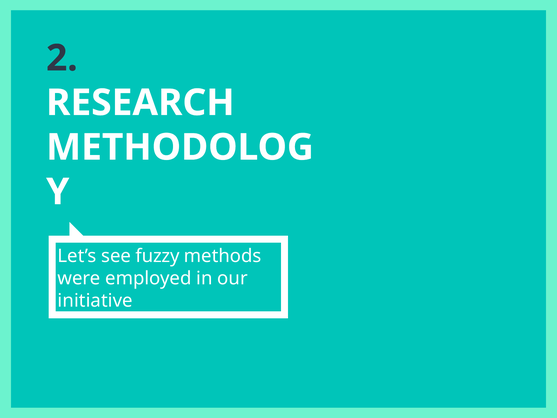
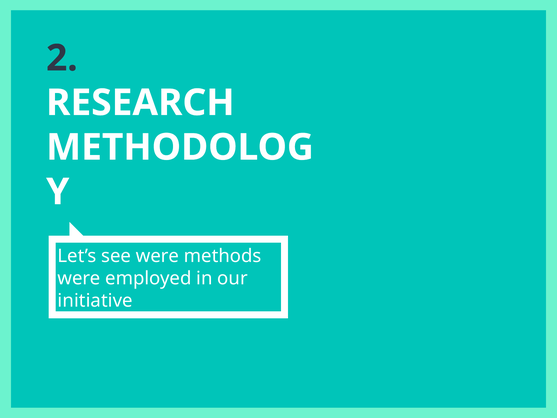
see fuzzy: fuzzy -> were (158, 256)
